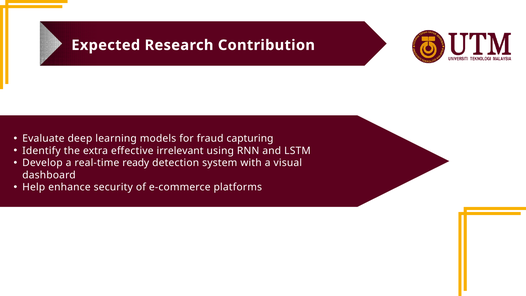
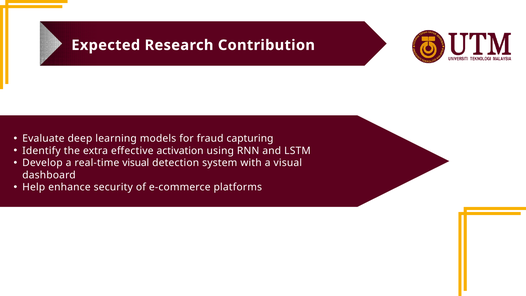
irrelevant: irrelevant -> activation (180, 151)
real-time ready: ready -> visual (136, 163)
